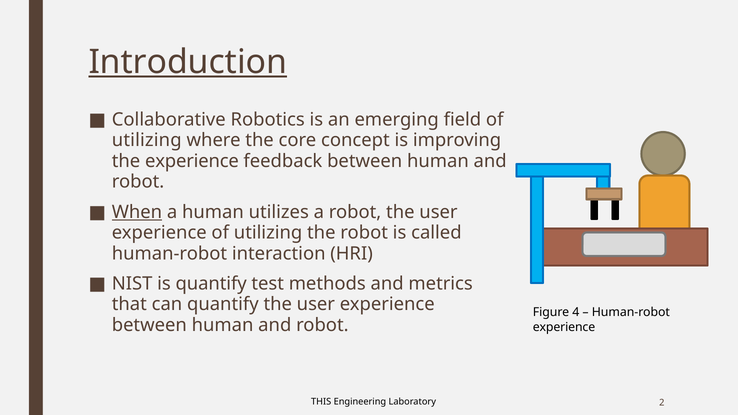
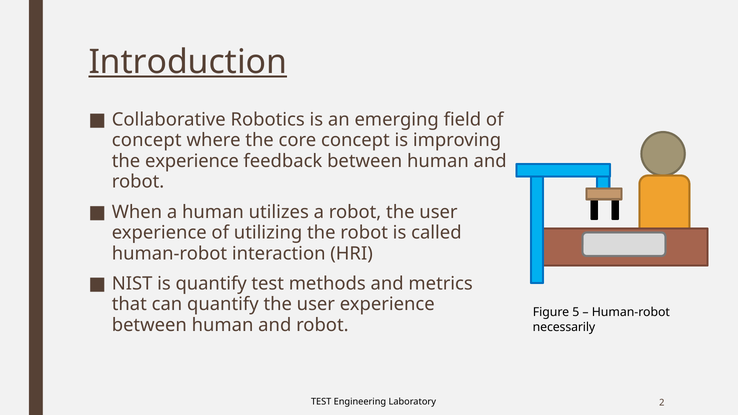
utilizing: utilizing -> concept (147, 140)
When underline: present -> none (137, 212)
4: 4 -> 5 (576, 312)
experience: experience -> necessarily (564, 327)
THIS: THIS -> TEST (321, 402)
